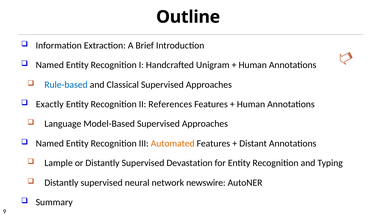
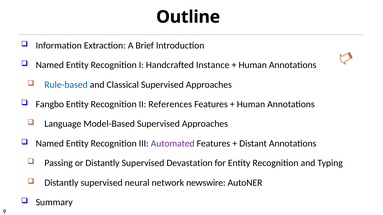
Unigram: Unigram -> Instance (213, 65)
Exactly: Exactly -> Fangbo (50, 104)
Automated colour: orange -> purple (173, 144)
Lample: Lample -> Passing (59, 163)
